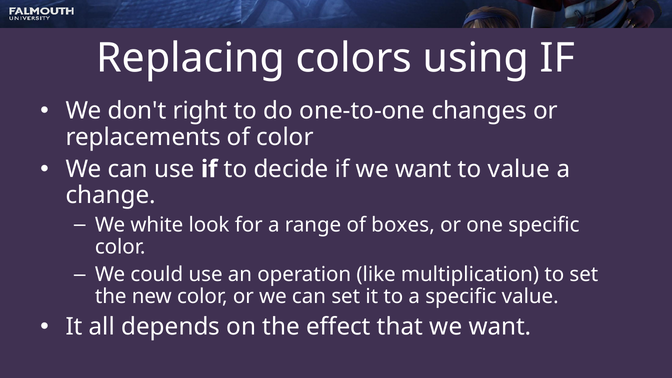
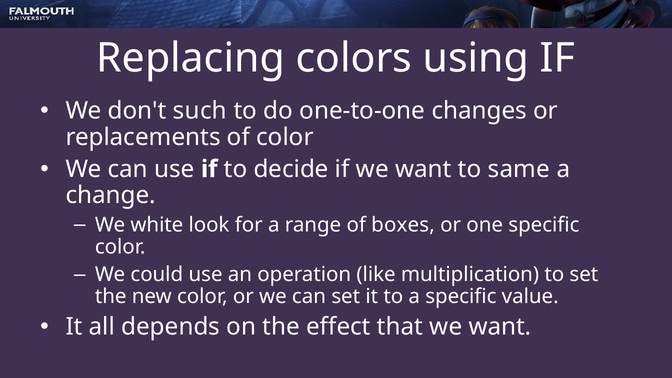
right: right -> such (200, 111)
to value: value -> same (519, 169)
